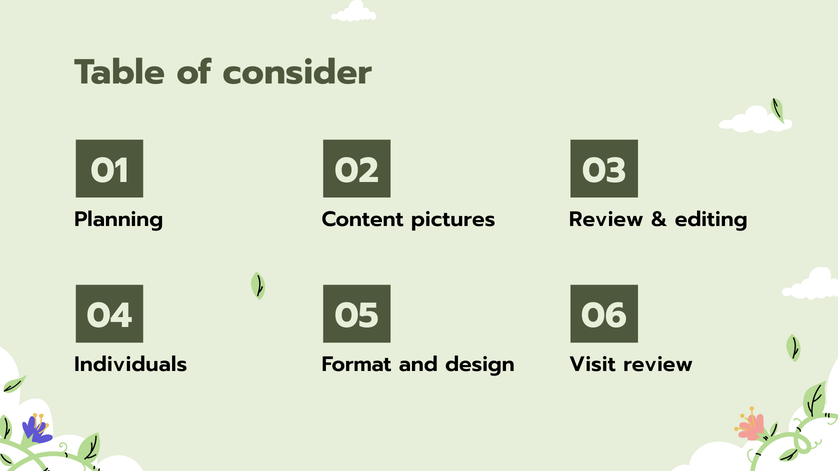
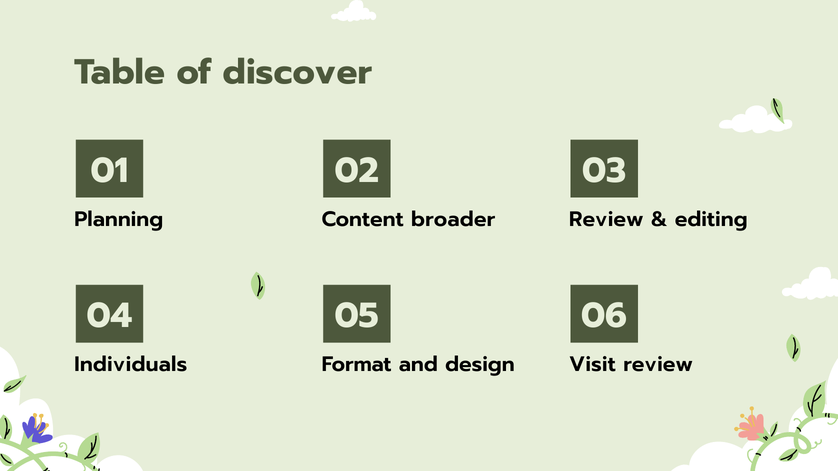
consider: consider -> discover (297, 73)
pictures: pictures -> broader (453, 219)
